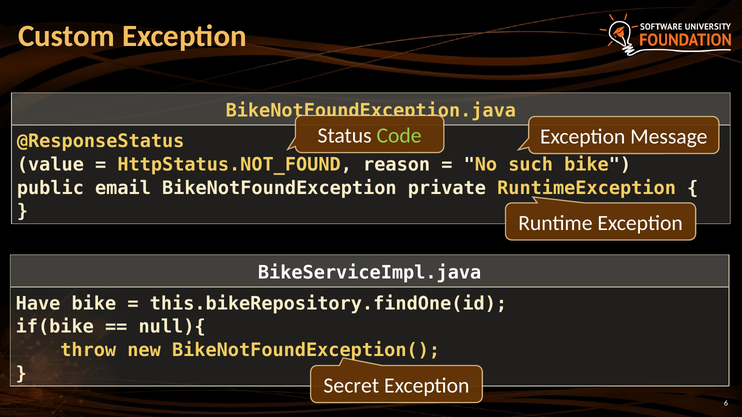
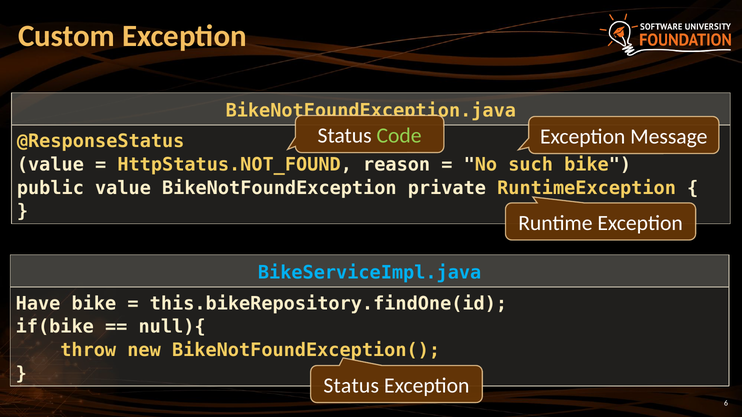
public email: email -> value (123, 188)
BikeServiceImpl.java colour: white -> light blue (370, 273)
Secret: Secret -> Status (351, 386)
